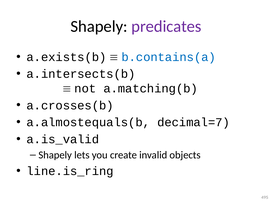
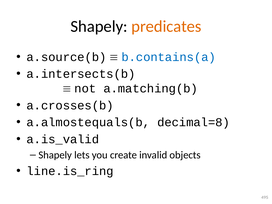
predicates colour: purple -> orange (166, 26)
a.exists(b: a.exists(b -> a.source(b (66, 57)
decimal=7: decimal=7 -> decimal=8 (194, 122)
